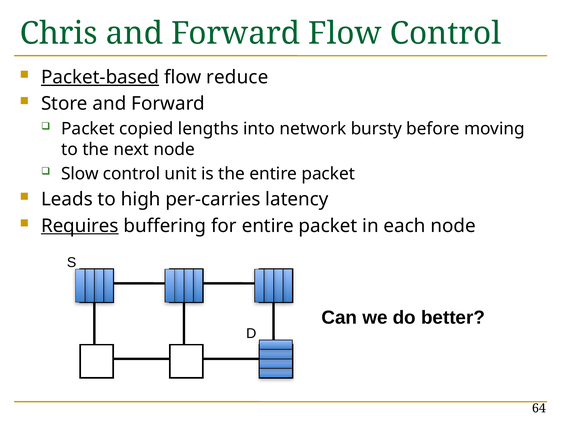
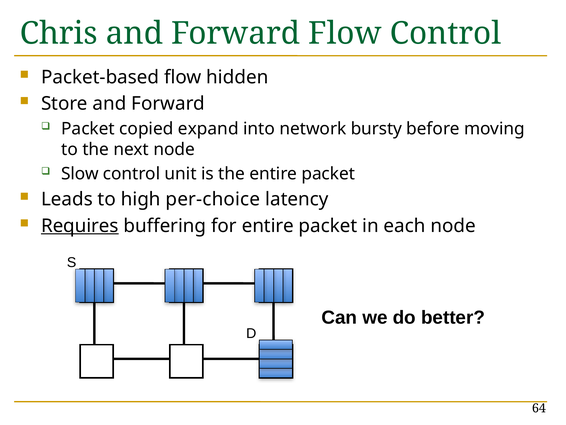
Packet-based underline: present -> none (100, 77)
reduce: reduce -> hidden (237, 77)
lengths: lengths -> expand (208, 129)
per-carries: per-carries -> per-choice (213, 199)
